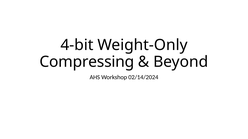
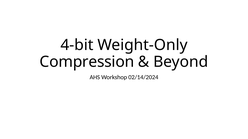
Compressing: Compressing -> Compression (87, 62)
